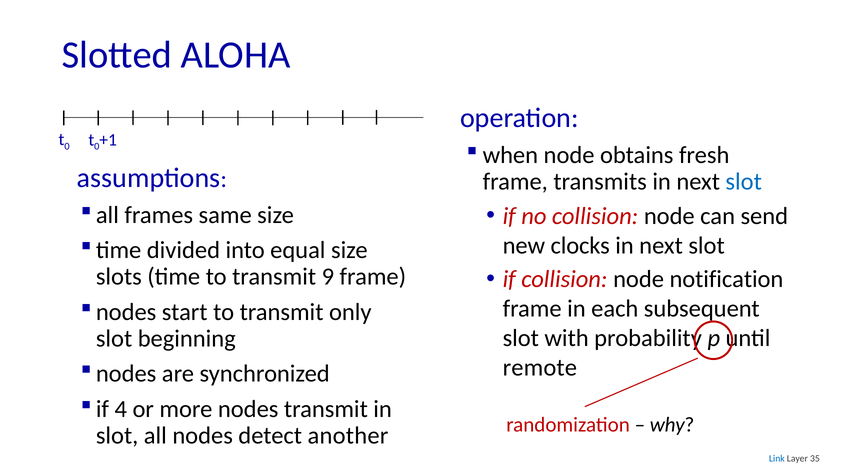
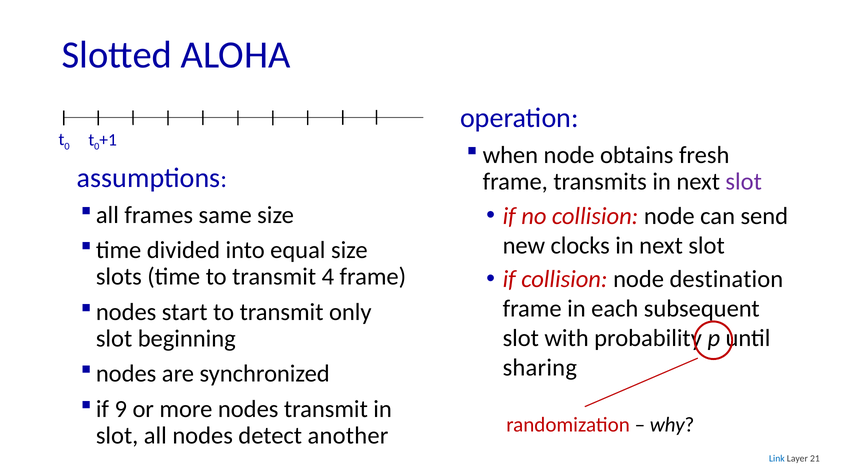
slot colour: blue -> purple (744, 182)
notification: notification -> destination (726, 279)
9: 9 -> 4 (328, 277)
remote: remote -> sharing (540, 367)
4: 4 -> 9 (121, 409)
35: 35 -> 21 (815, 458)
